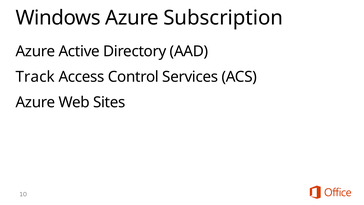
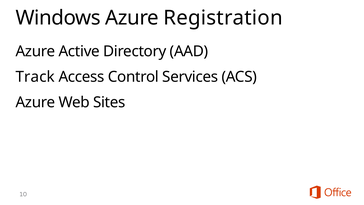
Subscription: Subscription -> Registration (223, 18)
